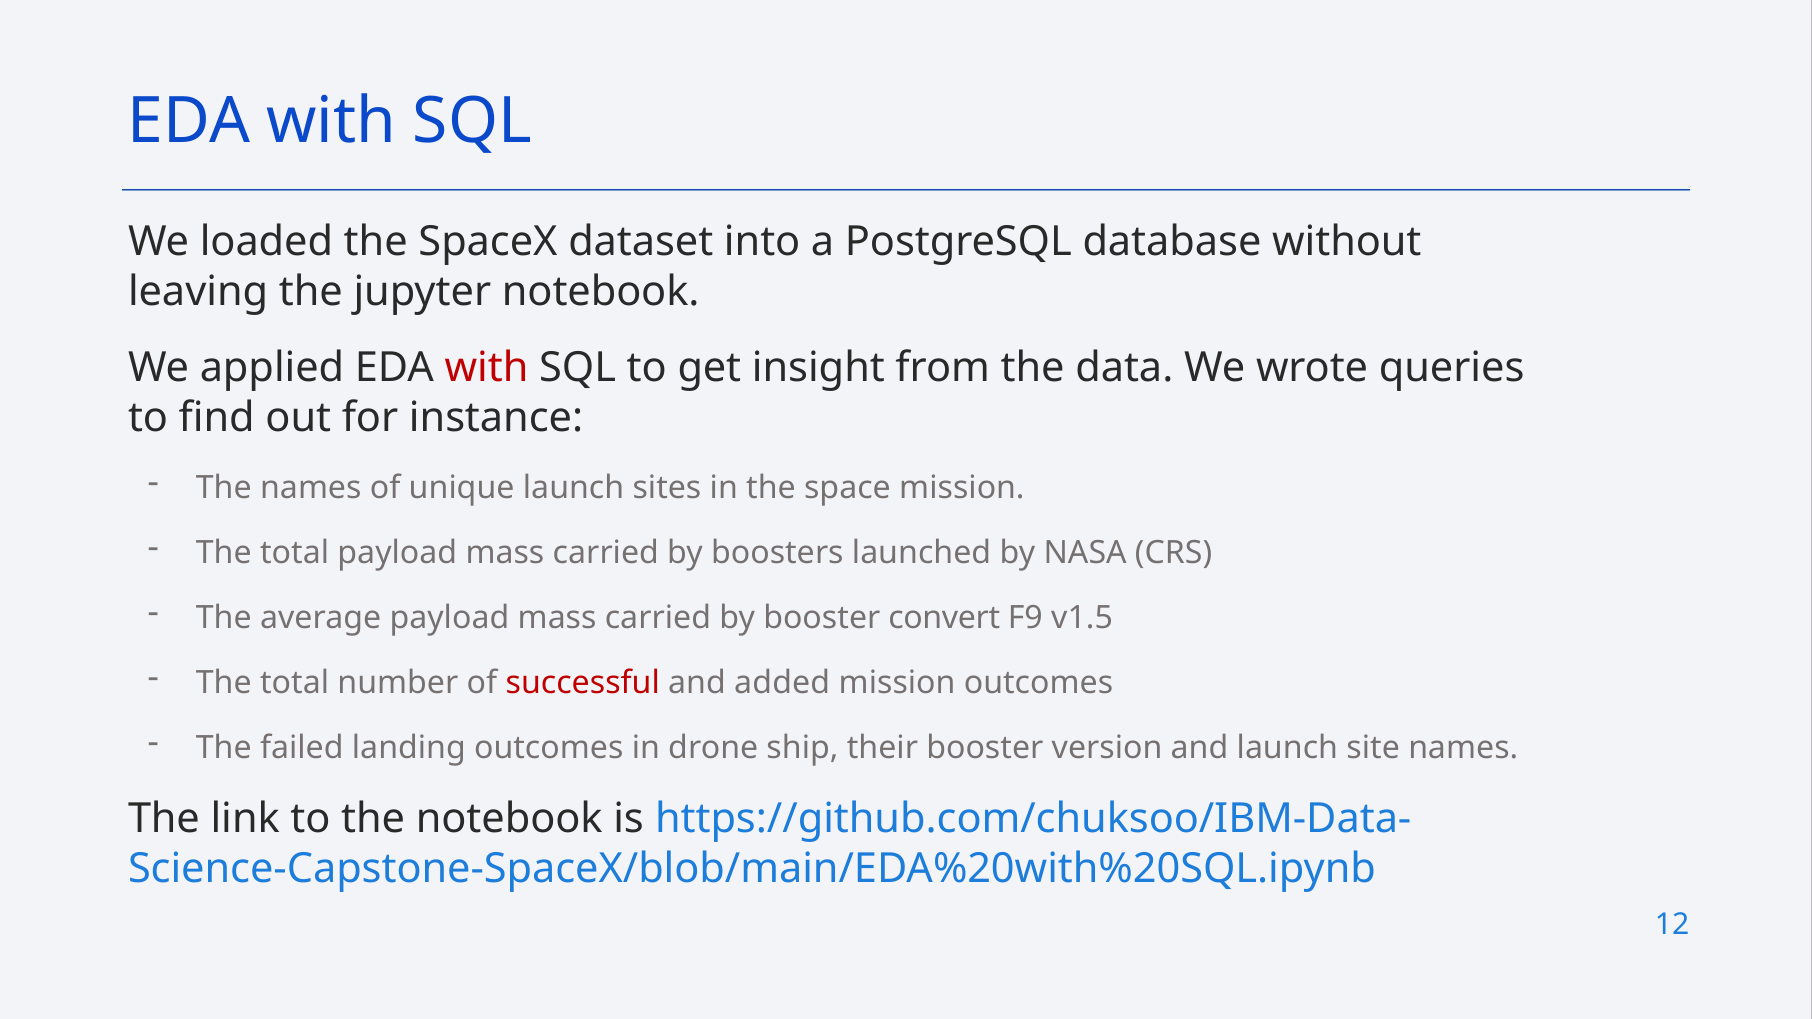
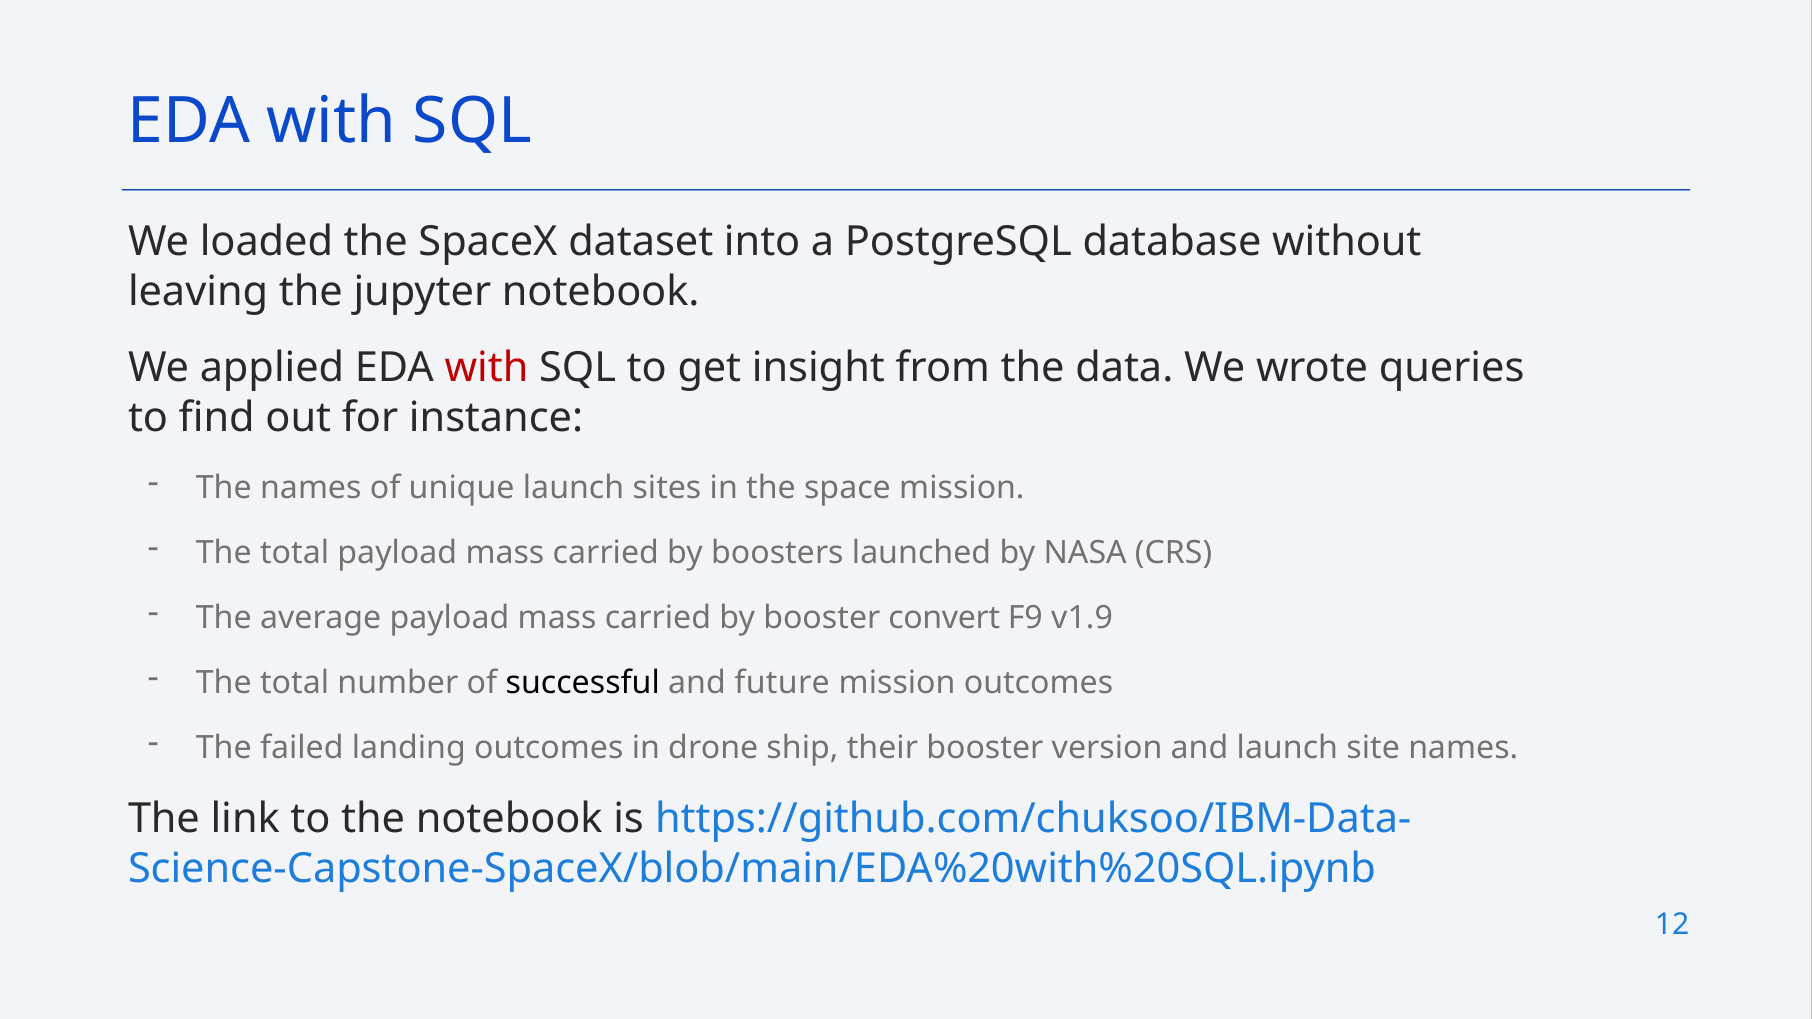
v1.5: v1.5 -> v1.9 (1082, 618)
successful colour: red -> black (583, 683)
added: added -> future (782, 683)
